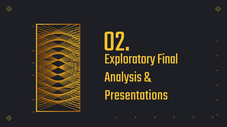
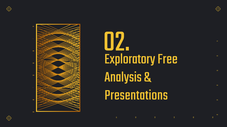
Final: Final -> Free (168, 59)
